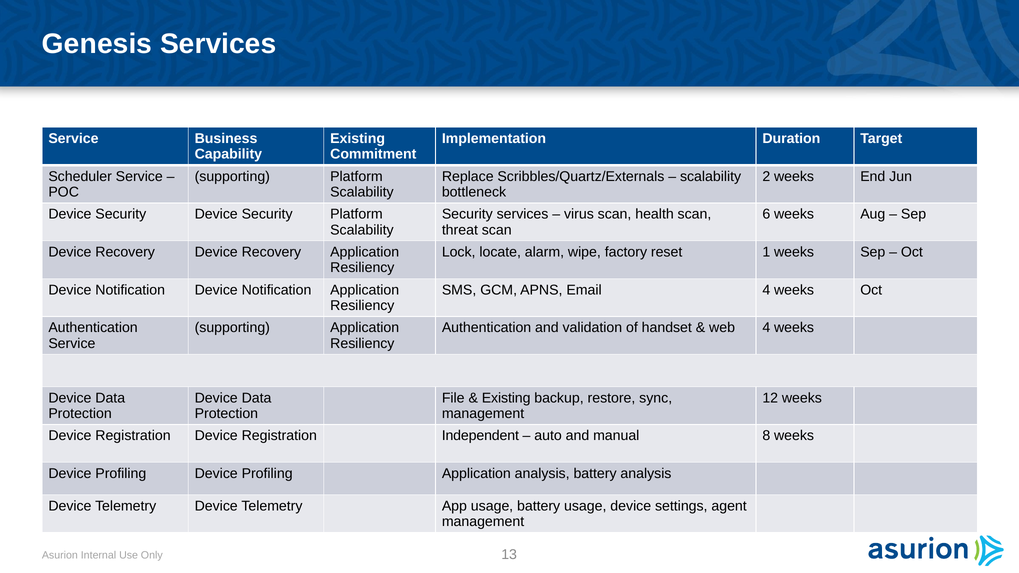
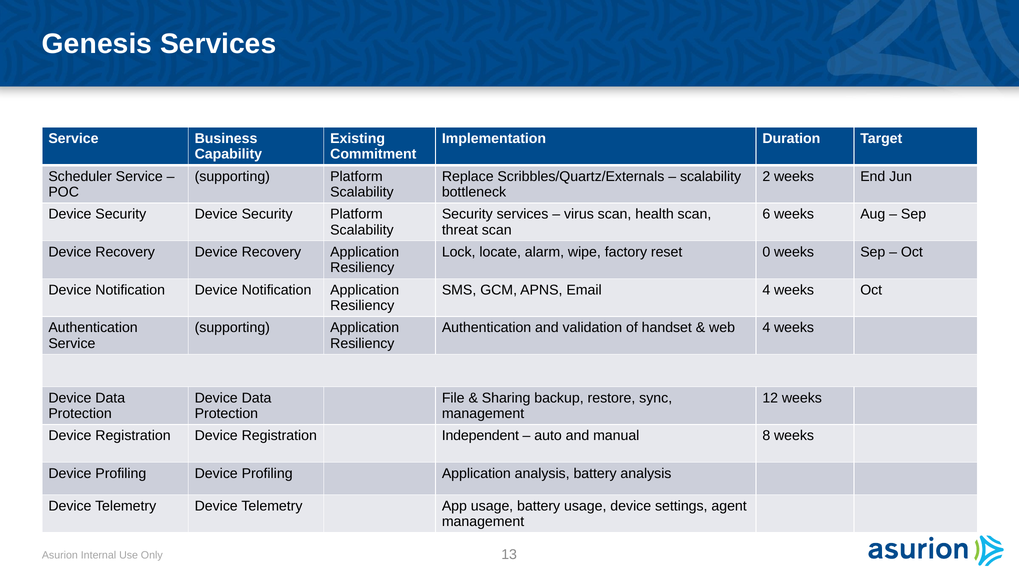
1: 1 -> 0 (766, 252)
Existing: Existing -> Sharing (506, 398)
